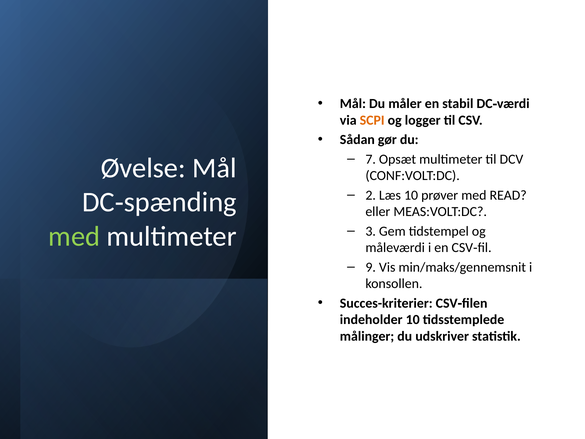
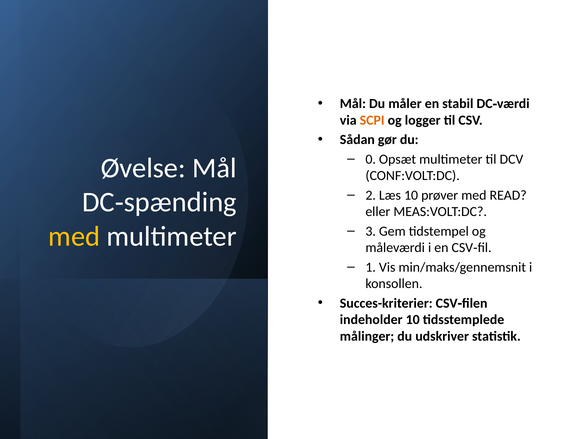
7: 7 -> 0 (371, 159)
med colour: light green -> yellow (74, 236)
9: 9 -> 1 (371, 267)
